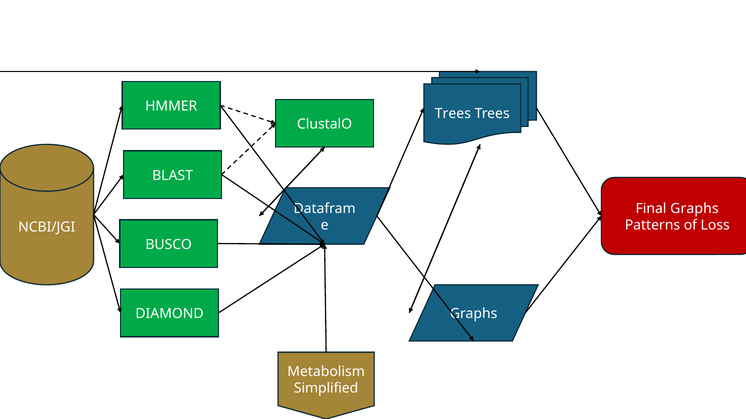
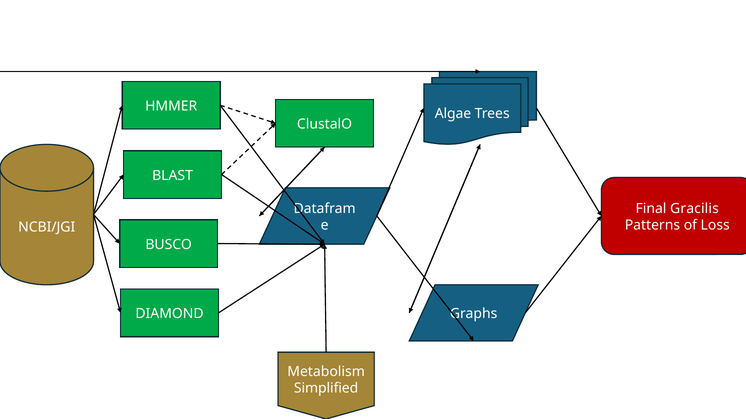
Trees: Trees -> Algae (453, 114)
Final Graphs: Graphs -> Gracilis (694, 209)
